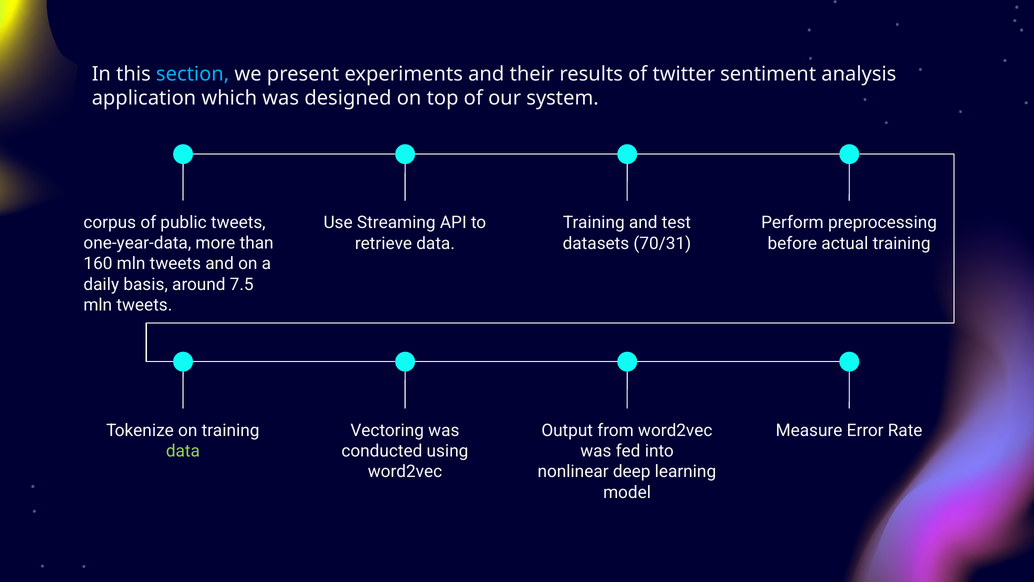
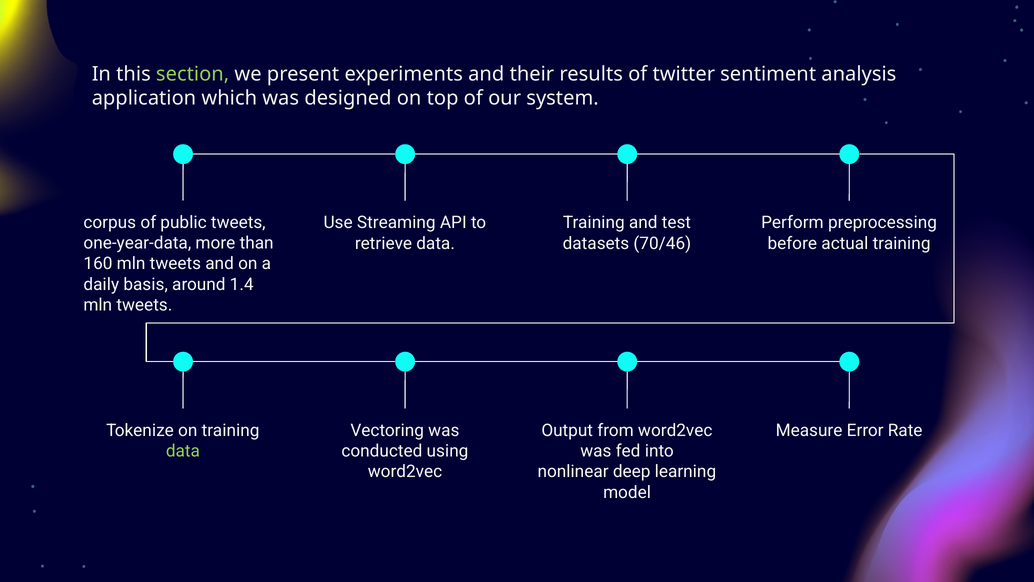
section colour: light blue -> light green (193, 74)
70/31: 70/31 -> 70/46 (662, 243)
7.5: 7.5 -> 1.4 (242, 284)
